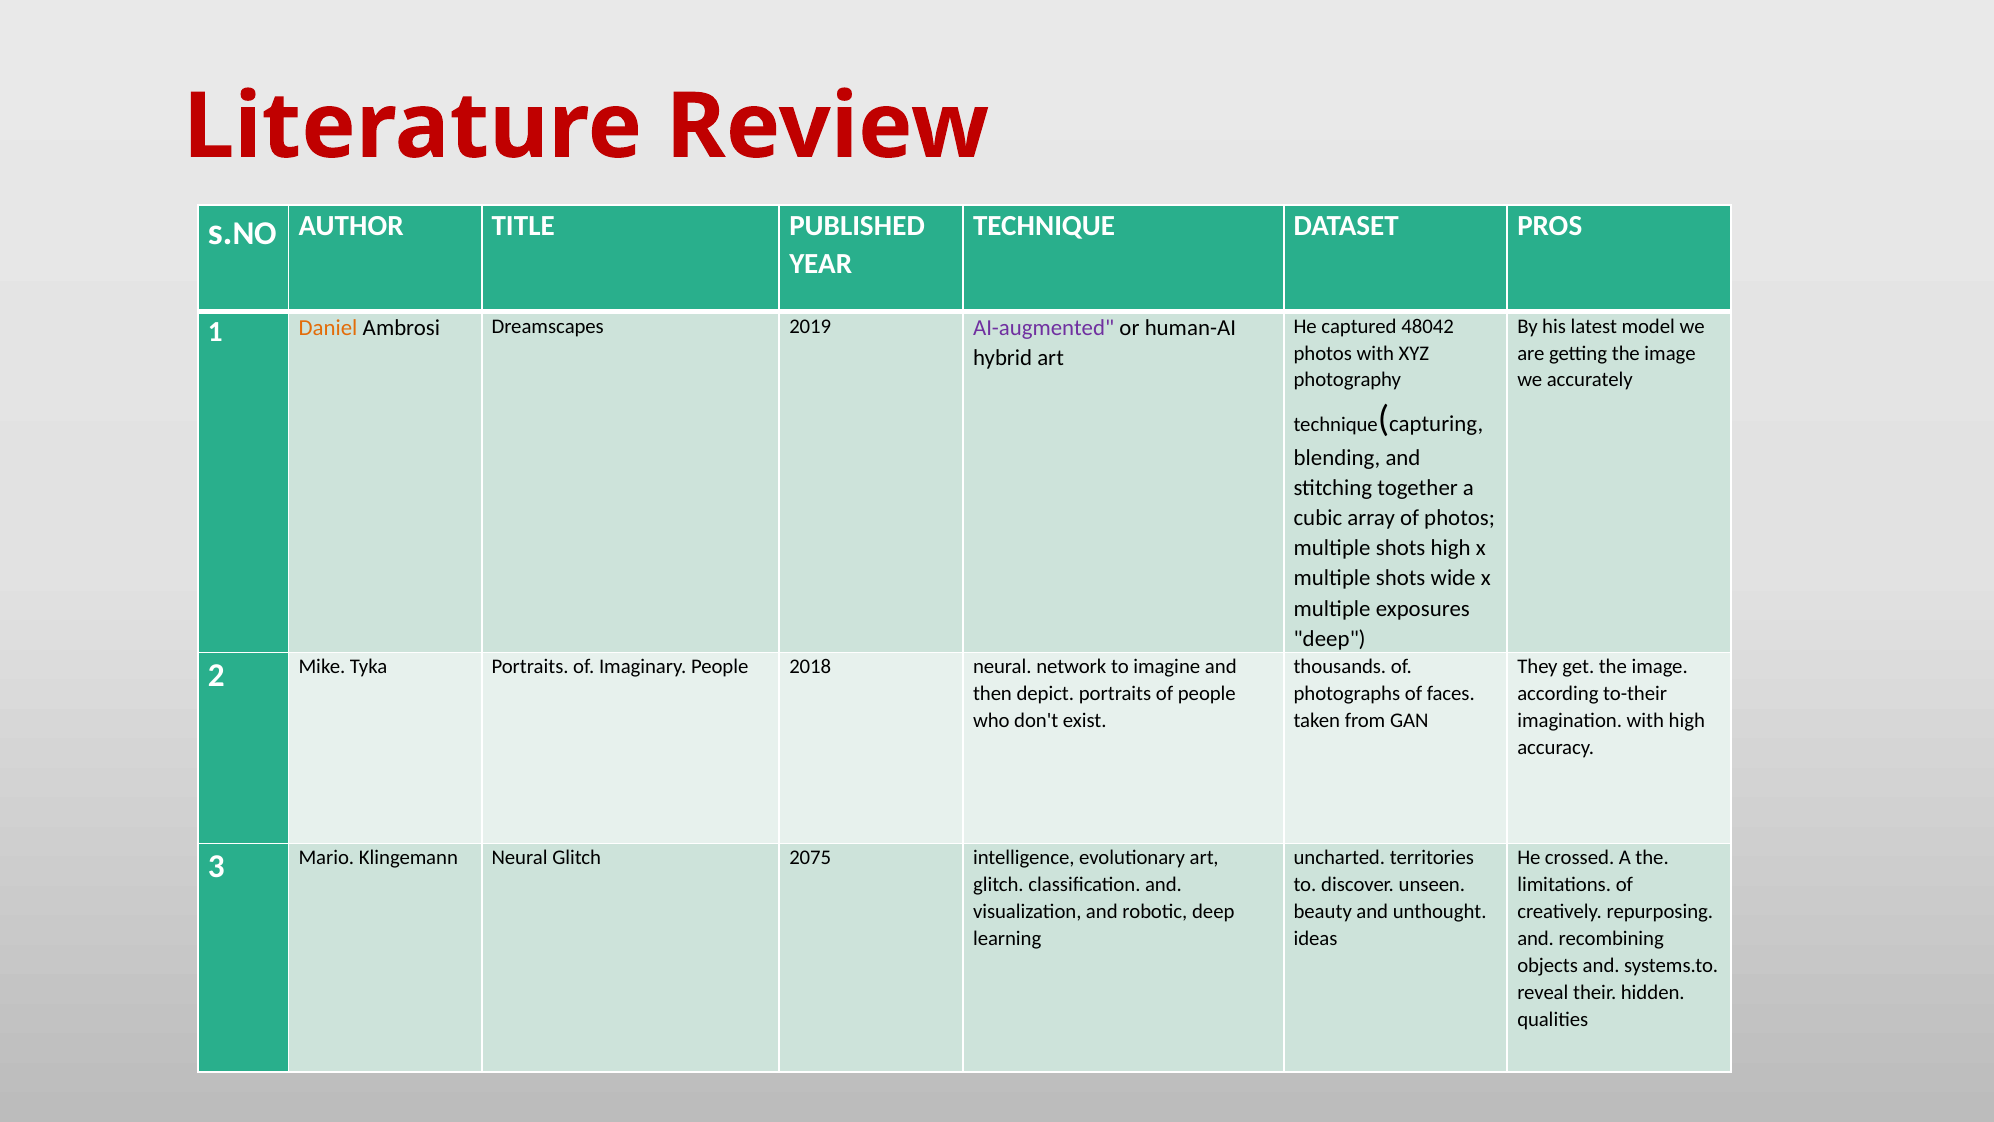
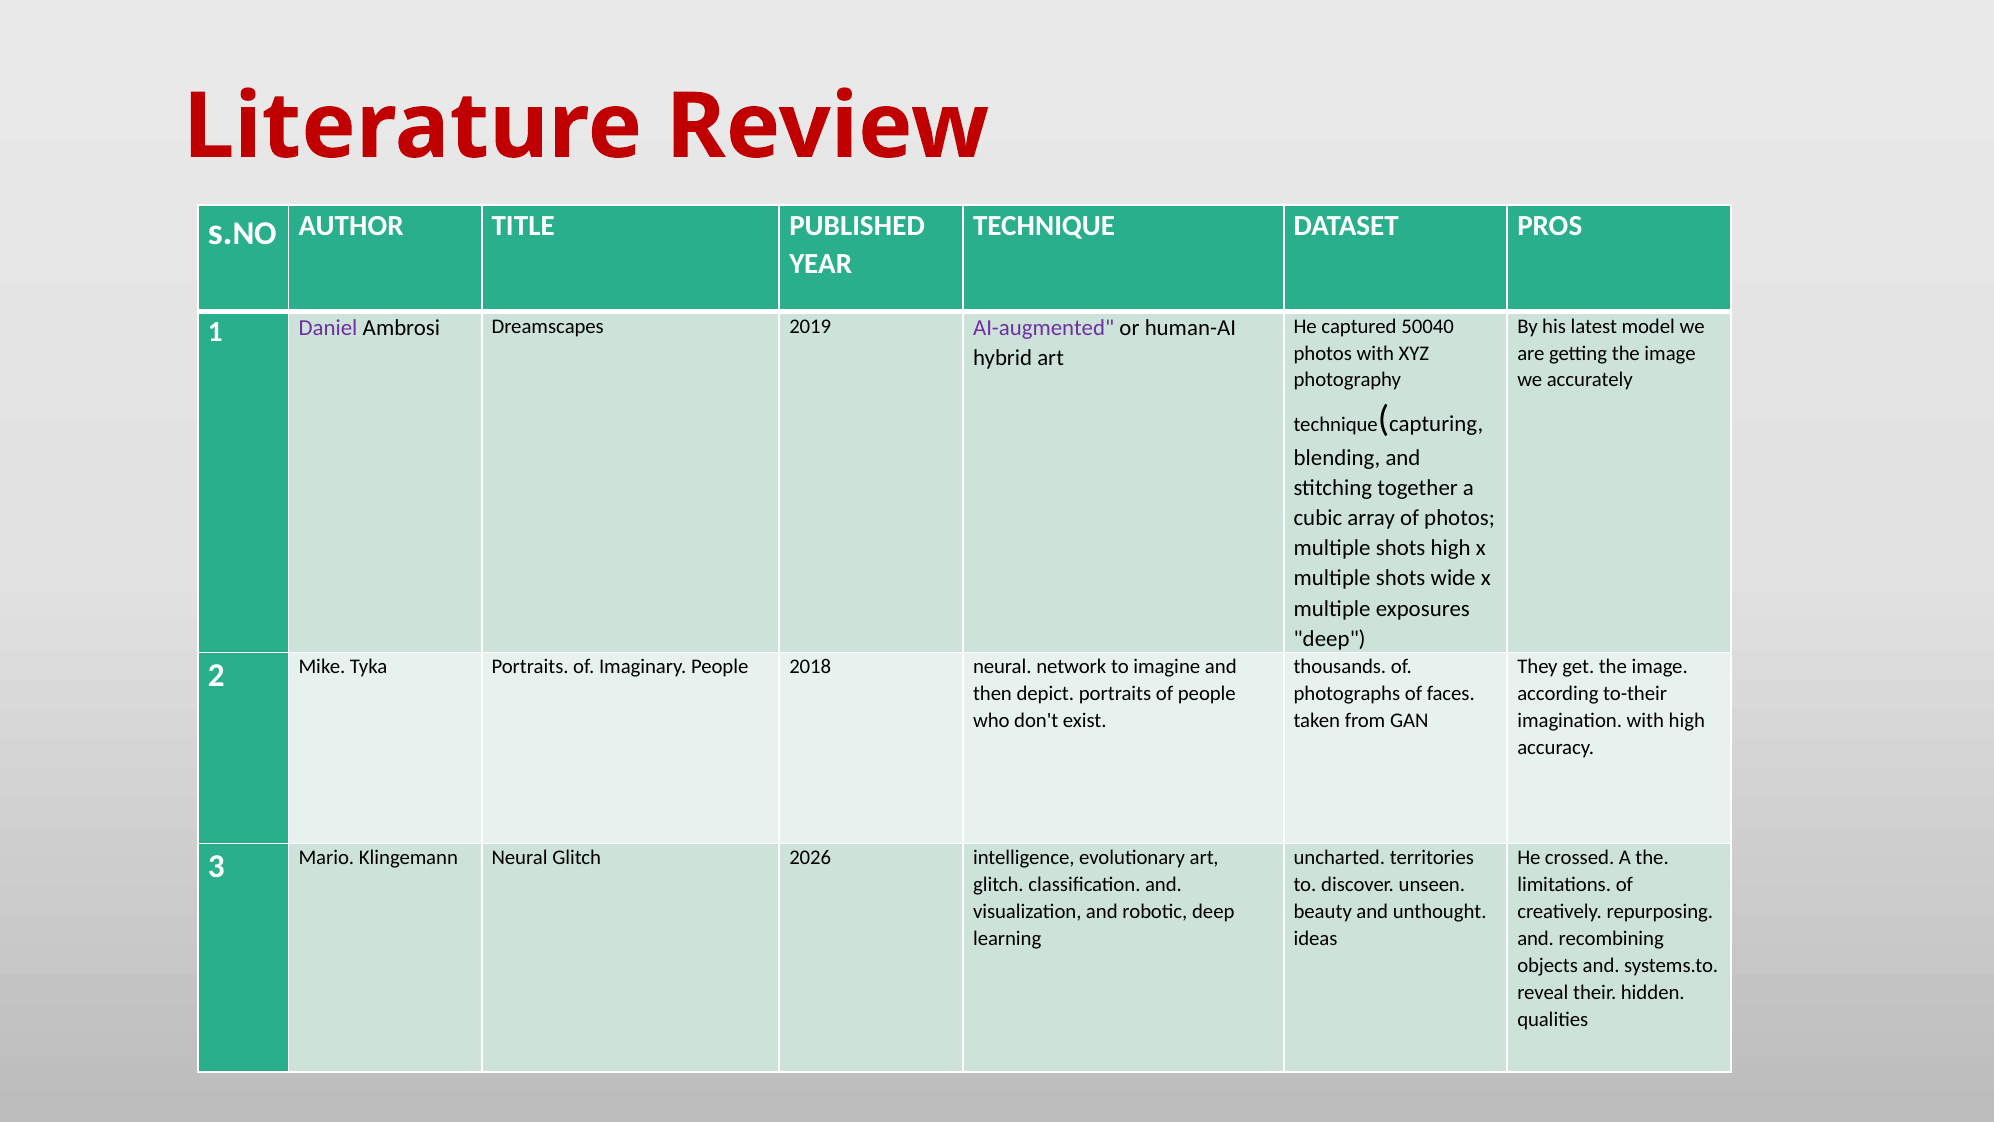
48042: 48042 -> 50040 (1428, 326)
Daniel colour: orange -> purple (328, 328)
2075: 2075 -> 2026 (810, 858)
